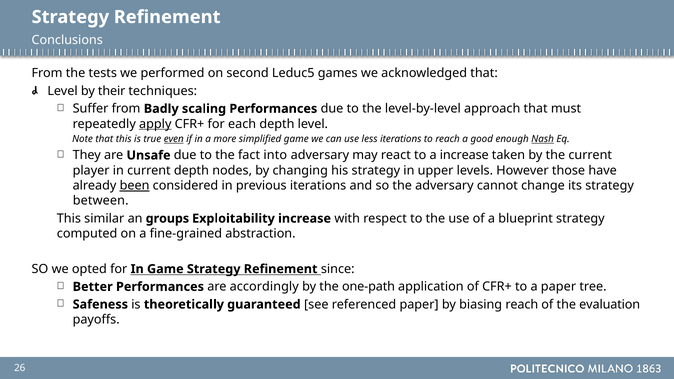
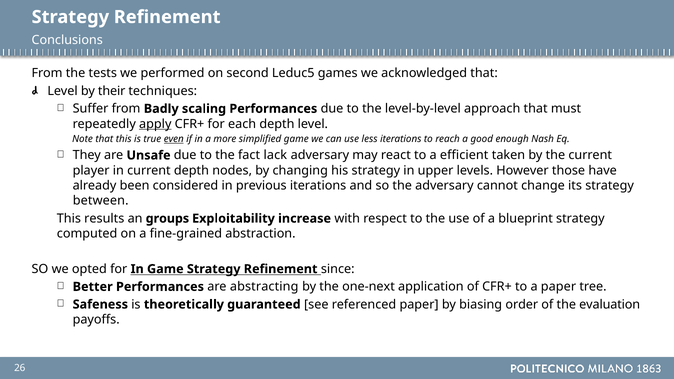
Nash underline: present -> none (543, 139)
into: into -> lack (275, 155)
a increase: increase -> efficient (464, 155)
been underline: present -> none (135, 186)
similar: similar -> results (104, 219)
accordingly: accordingly -> abstracting (264, 287)
one-path: one-path -> one-next (368, 287)
biasing reach: reach -> order (522, 305)
